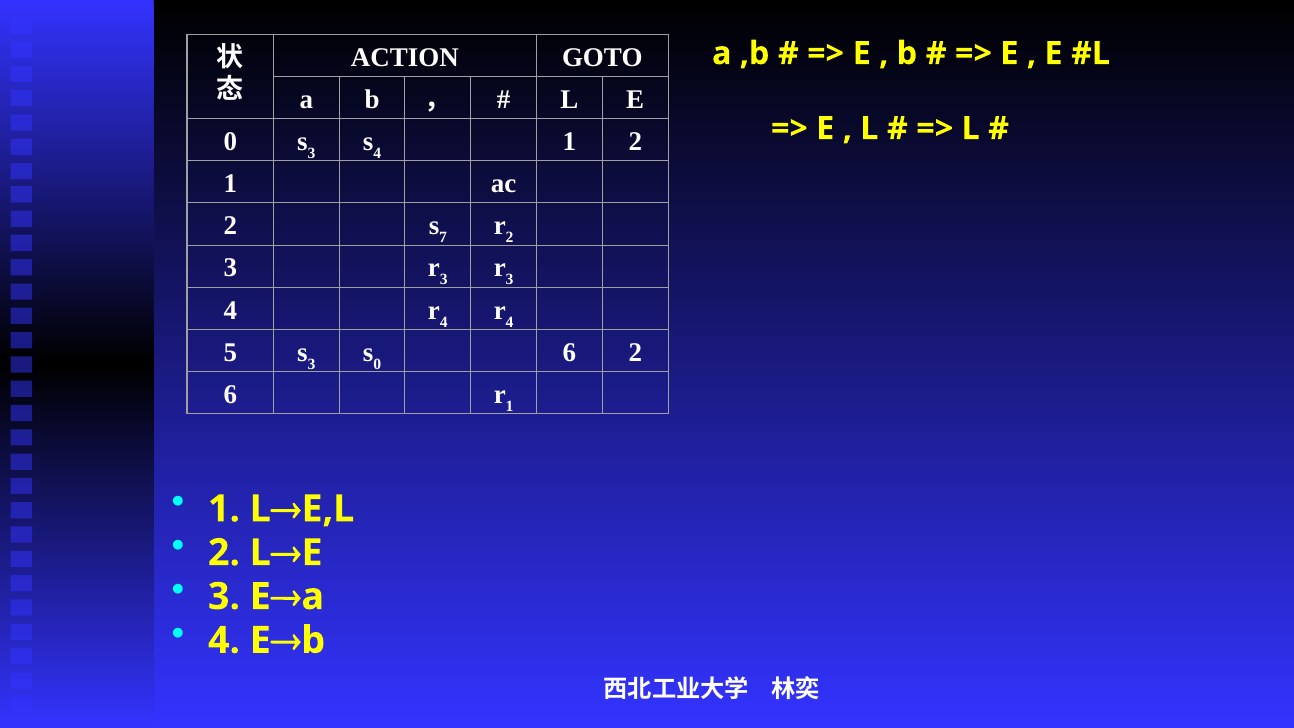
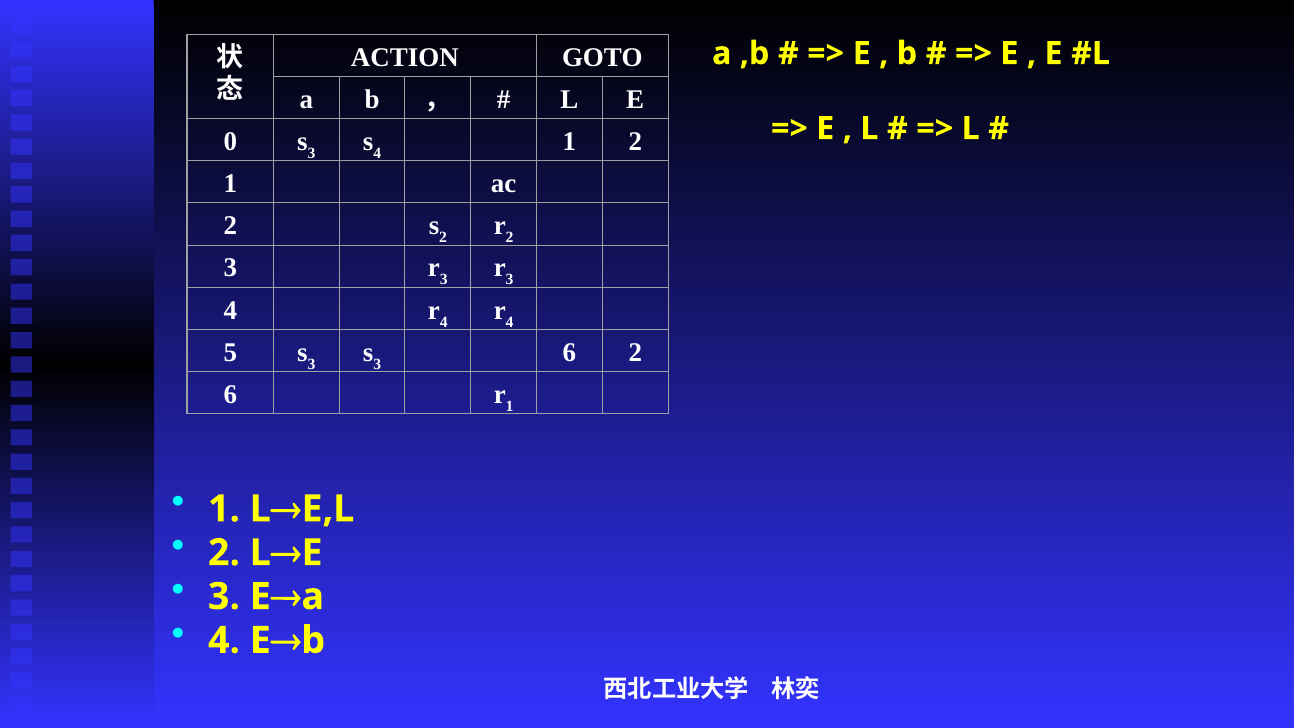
7: 7 -> 2 (443, 238)
0: 0 -> 3 (377, 364)
